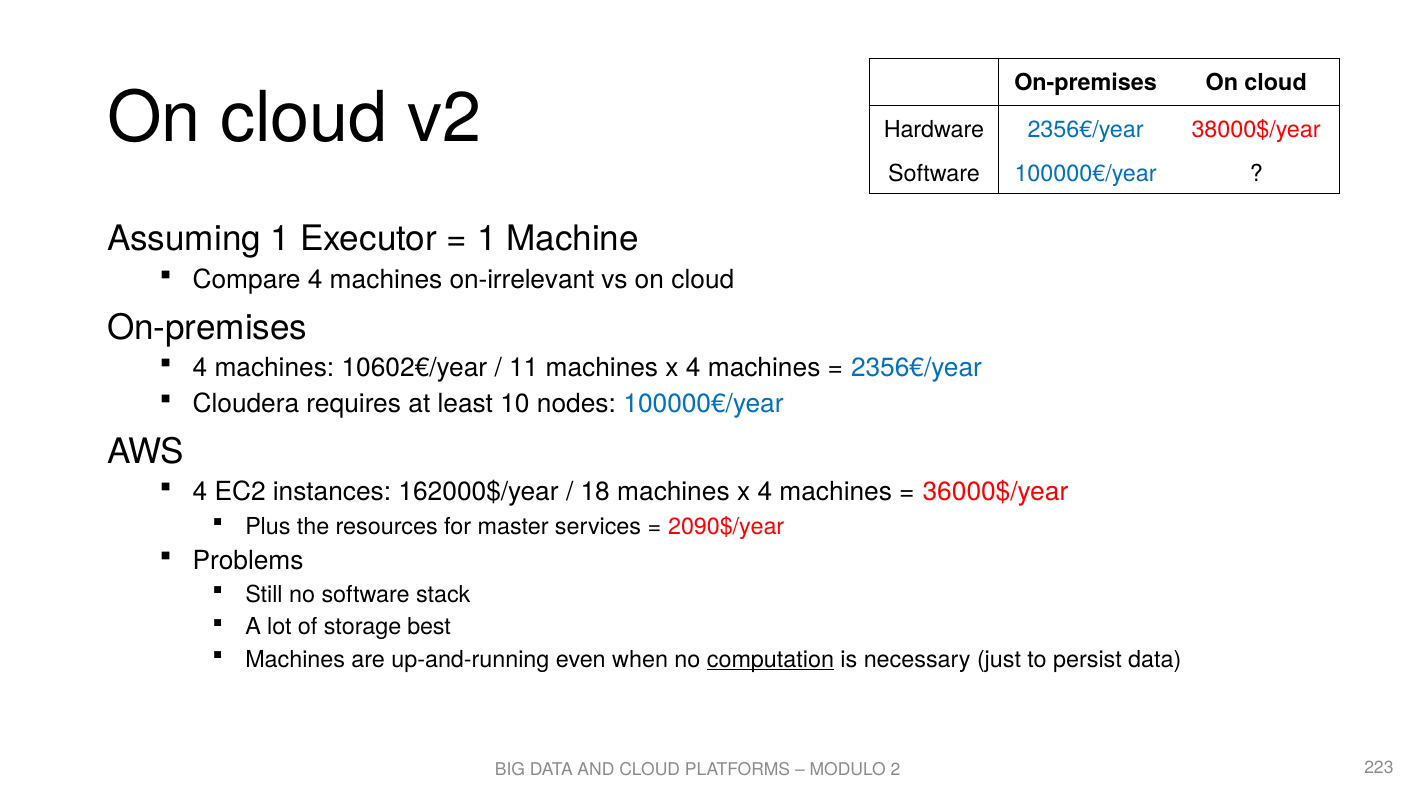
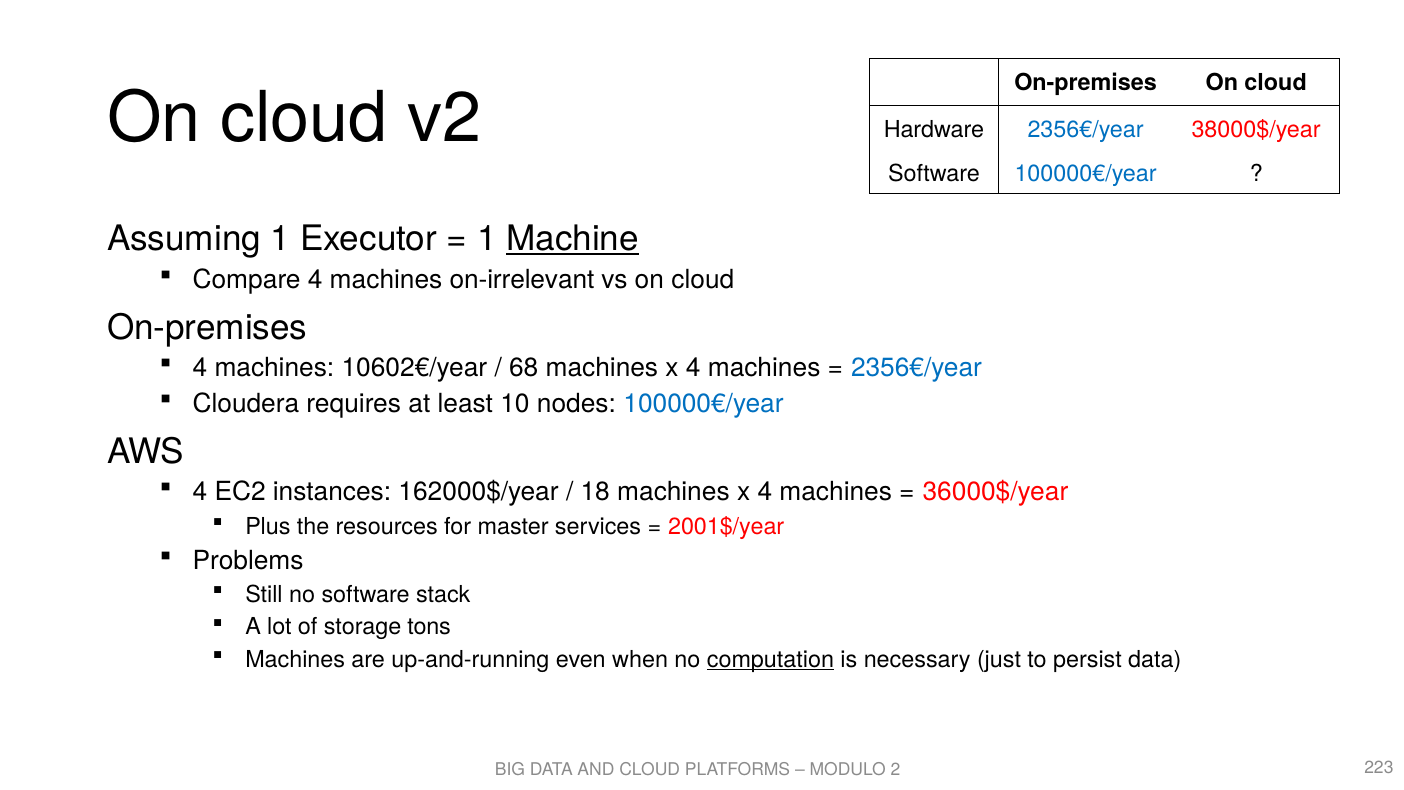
Machine underline: none -> present (573, 239)
11: 11 -> 68 (524, 368)
2090$/year: 2090$/year -> 2001$/year (726, 526)
best: best -> tons (429, 627)
